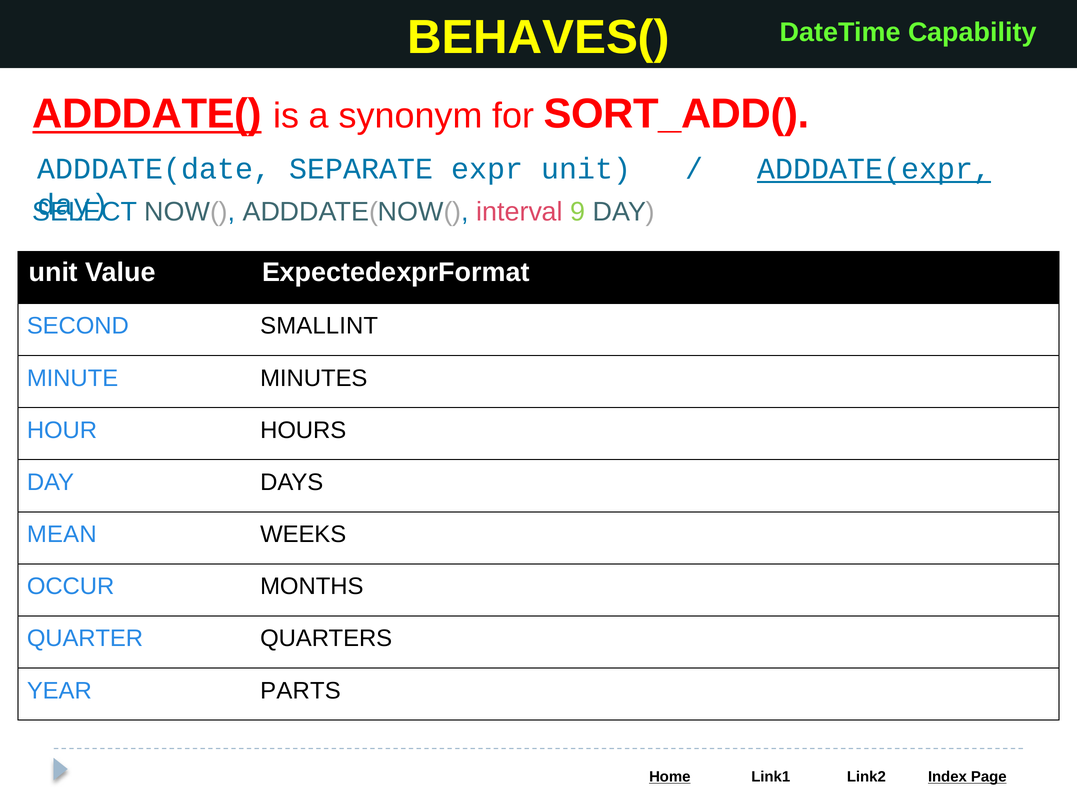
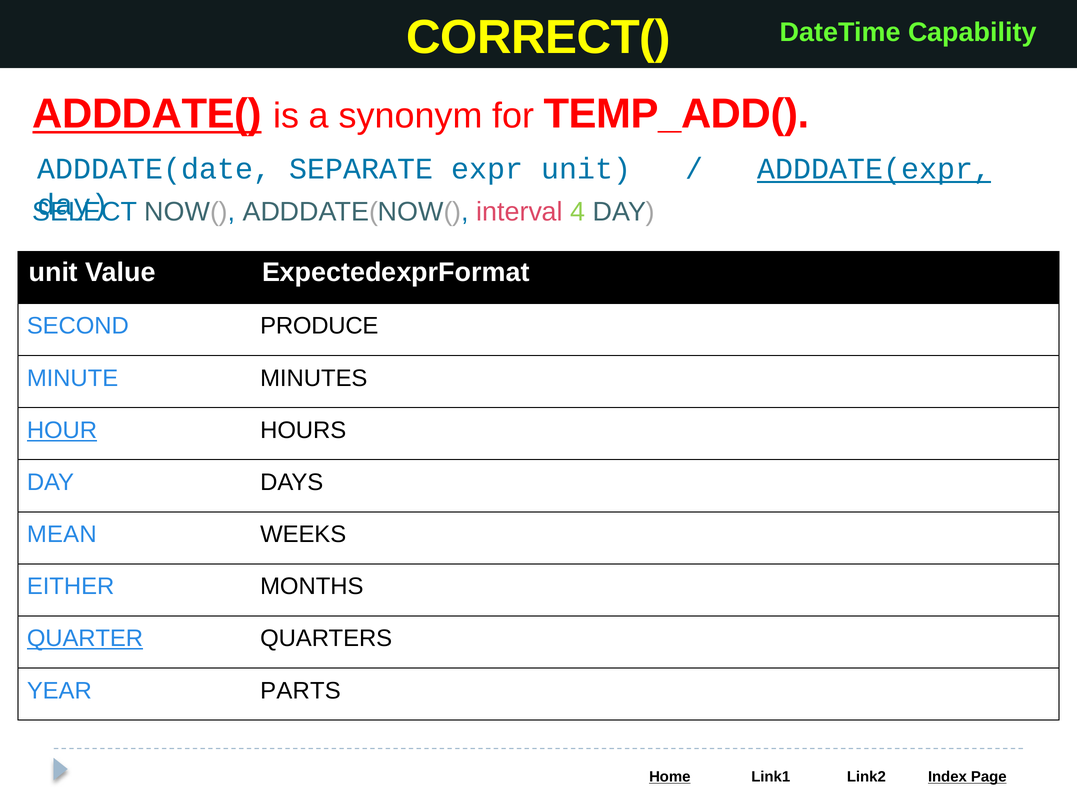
BEHAVES(: BEHAVES( -> CORRECT( (539, 37)
SORT_ADD(: SORT_ADD( -> TEMP_ADD( (677, 114)
9: 9 -> 4 (578, 212)
SMALLINT: SMALLINT -> PRODUCE (319, 326)
HOUR underline: none -> present (62, 430)
OCCUR: OCCUR -> EITHER (71, 586)
QUARTER underline: none -> present (85, 638)
